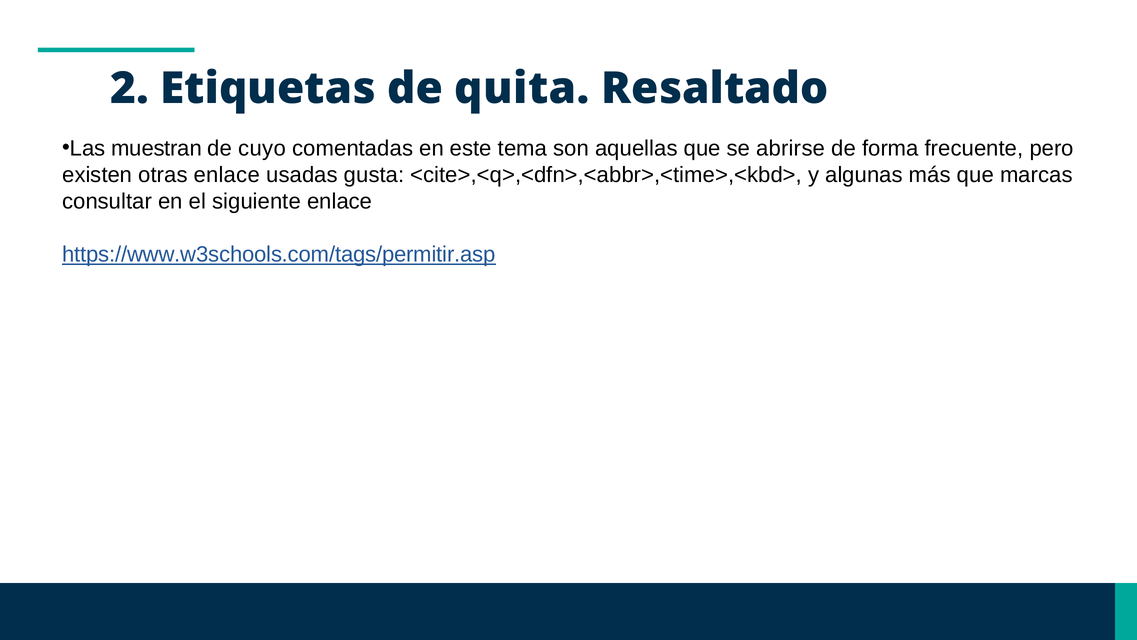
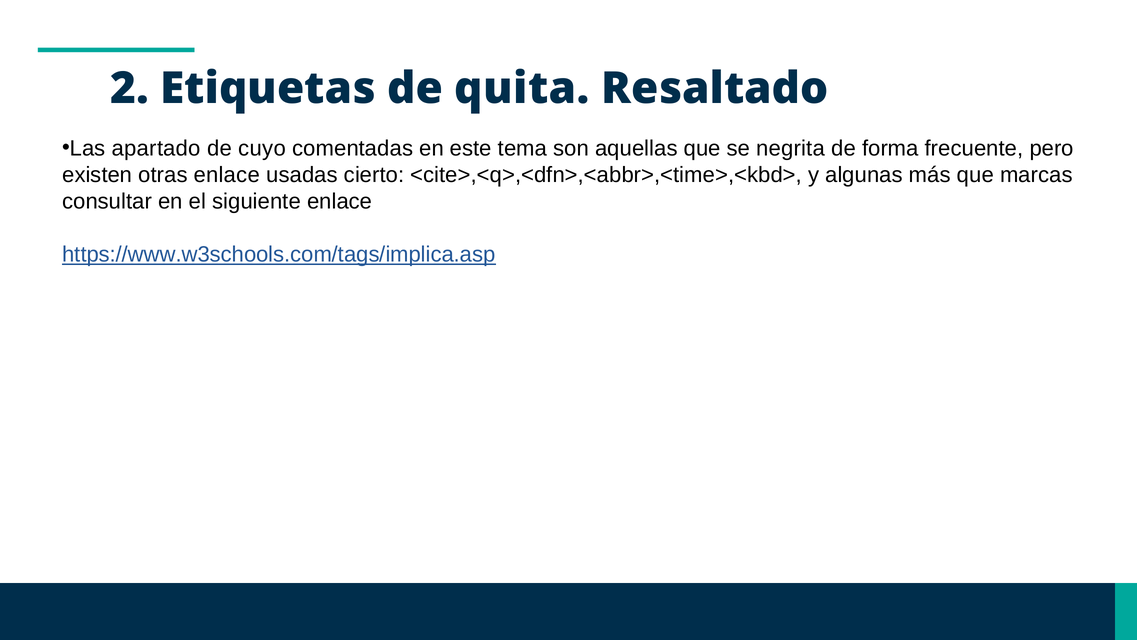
muestran: muestran -> apartado (156, 148)
abrirse: abrirse -> negrita (791, 148)
gusta: gusta -> cierto (374, 175)
https://www.w3schools.com/tags/permitir.asp: https://www.w3schools.com/tags/permitir.asp -> https://www.w3schools.com/tags/implica.asp (279, 254)
